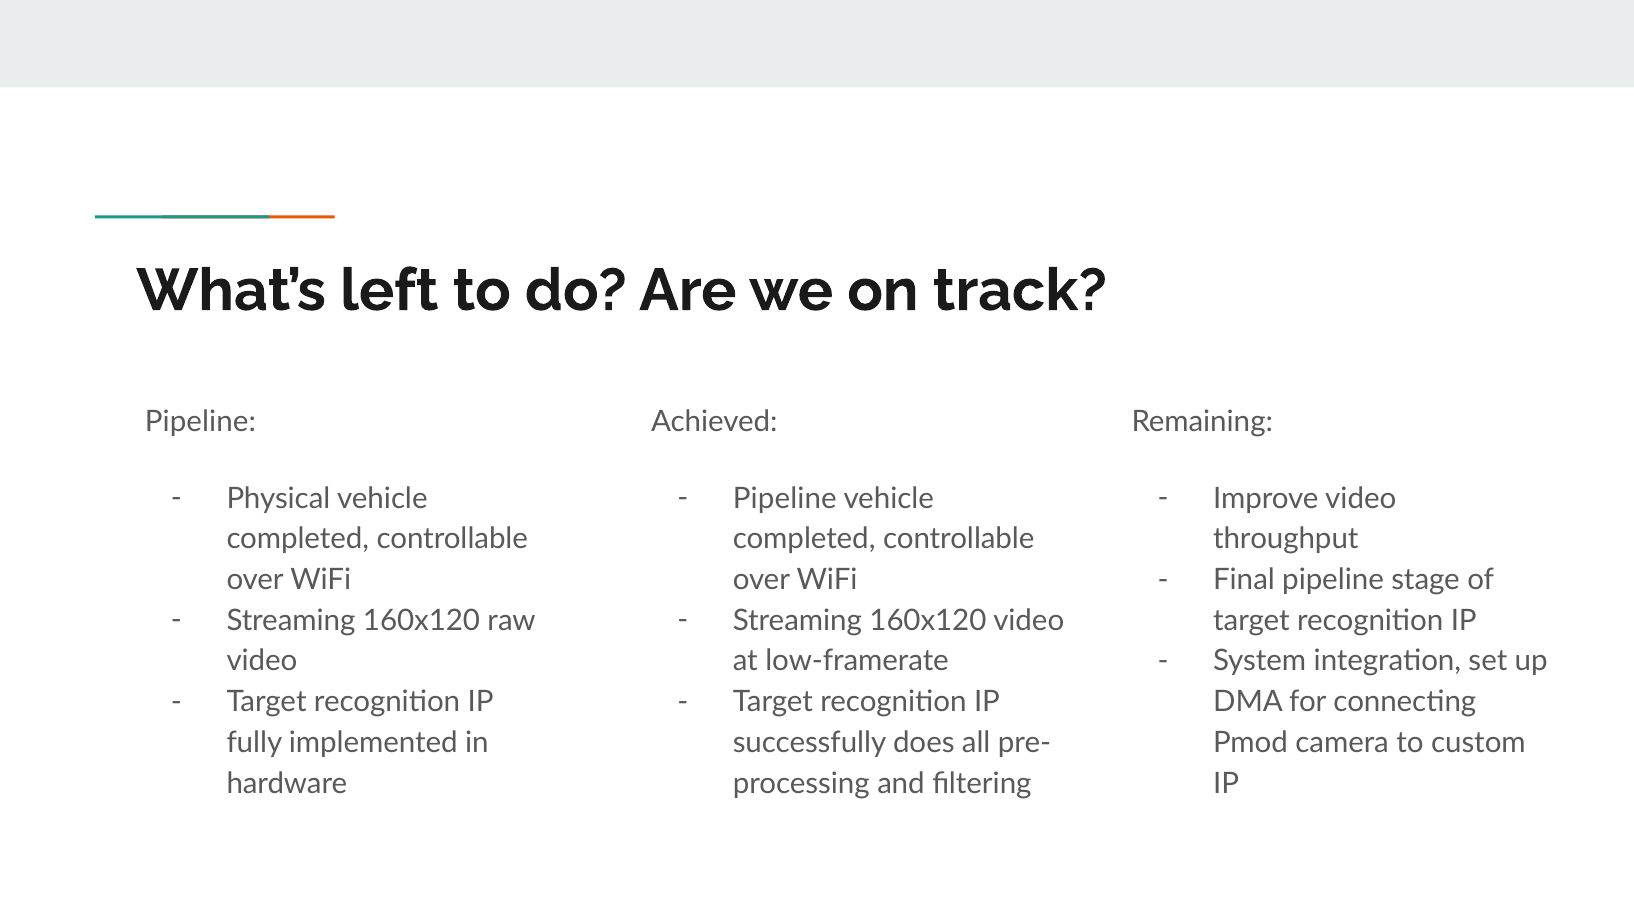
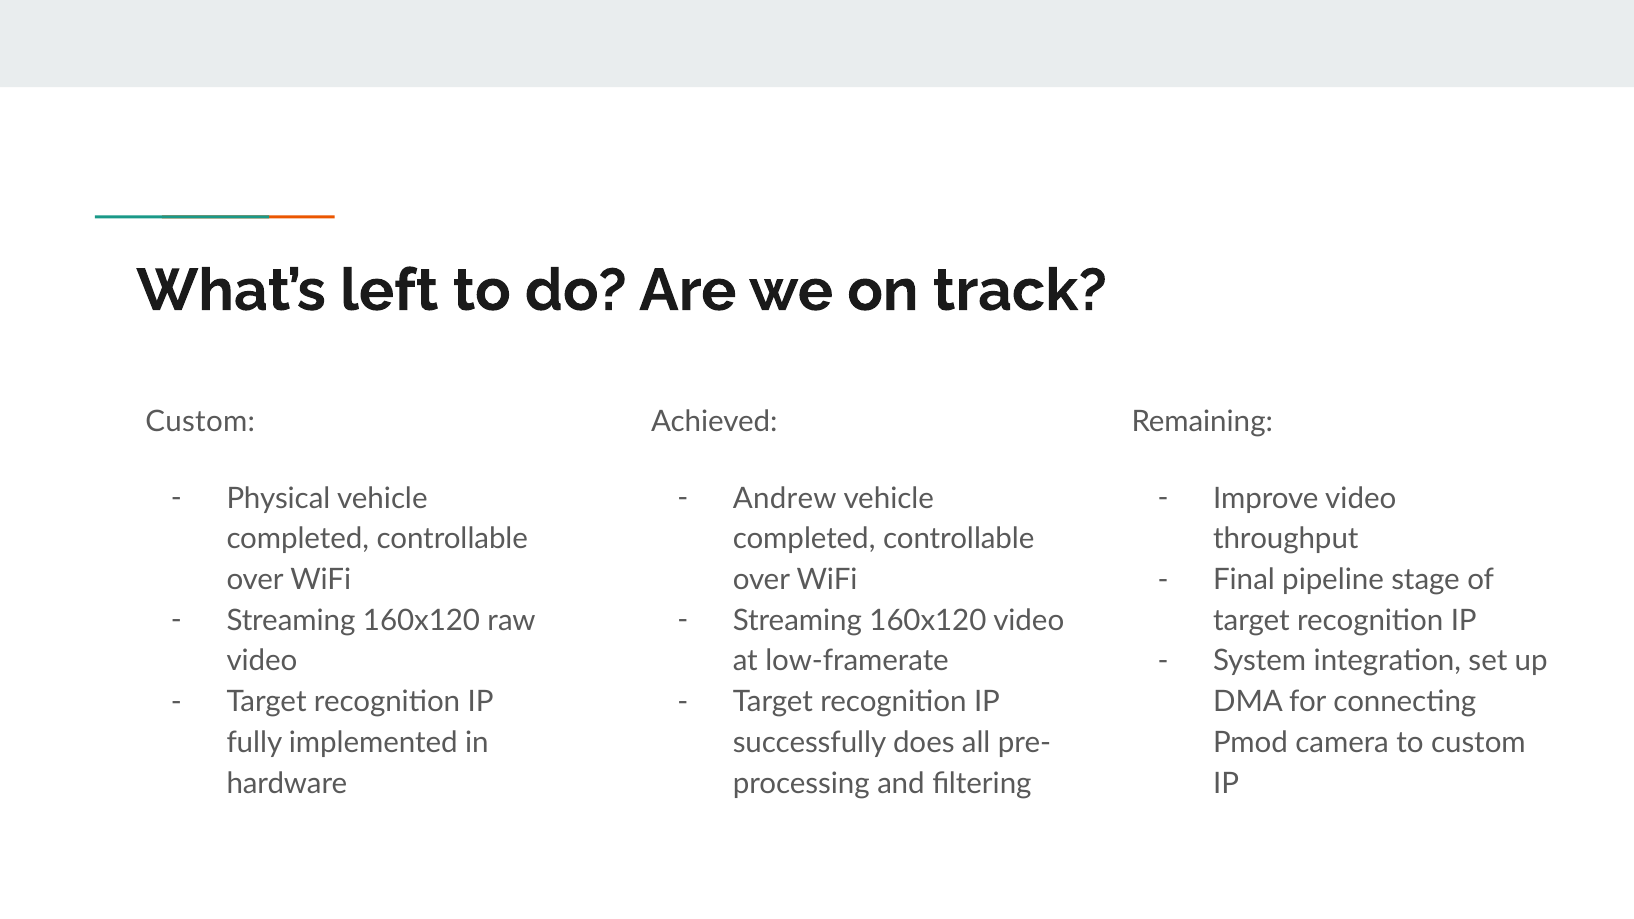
Pipeline: Pipeline -> Custom (200, 421)
Pipeline: Pipeline -> Andrew (785, 498)
